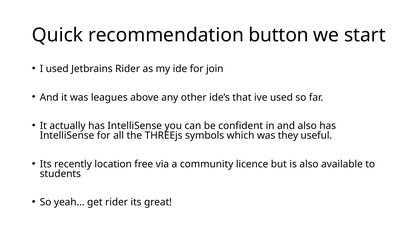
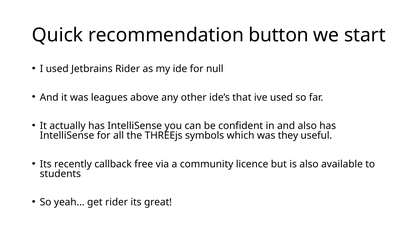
join: join -> null (215, 69)
location: location -> callback (113, 164)
